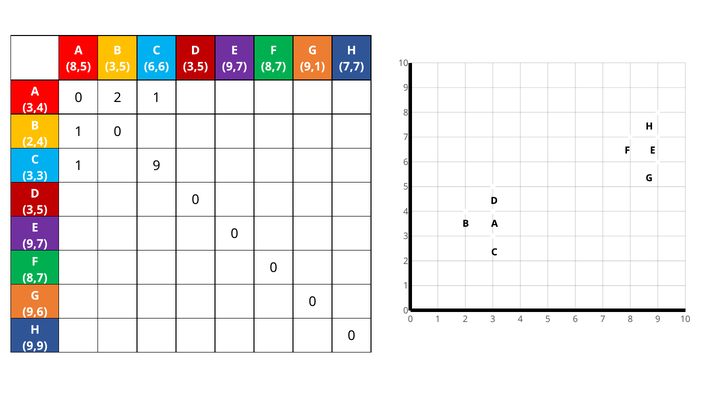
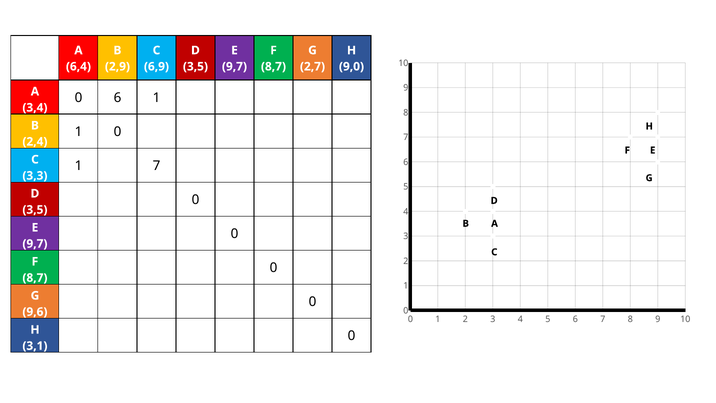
8,5: 8,5 -> 6,4 (78, 67)
3,5: 3,5 -> 2,9 (117, 67)
6,6: 6,6 -> 6,9 (156, 67)
9,1: 9,1 -> 2,7 (312, 67)
7,7: 7,7 -> 9,0 (351, 67)
0 2: 2 -> 6 (117, 98)
1 9: 9 -> 7 (156, 166)
9,9: 9,9 -> 3,1 (35, 346)
